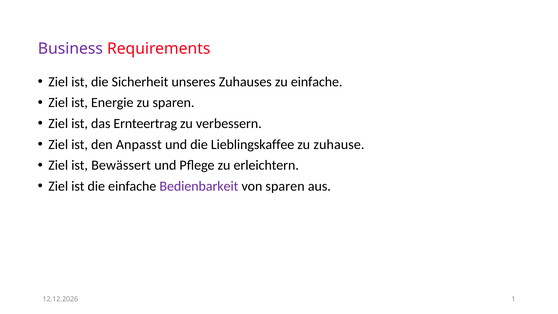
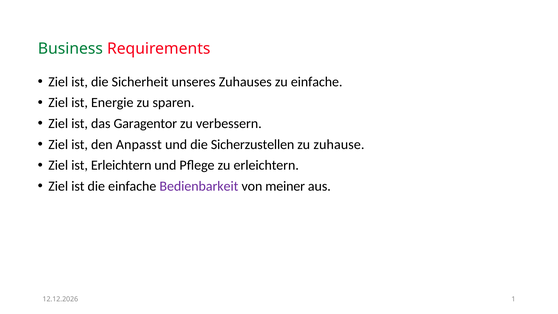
Business colour: purple -> green (70, 49)
Ernteertrag: Ernteertrag -> Garagentor (145, 123)
Lieblingskaffee: Lieblingskaffee -> Sicherzustellen (253, 144)
ist Bewässert: Bewässert -> Erleichtern (121, 165)
von sparen: sparen -> meiner (285, 186)
